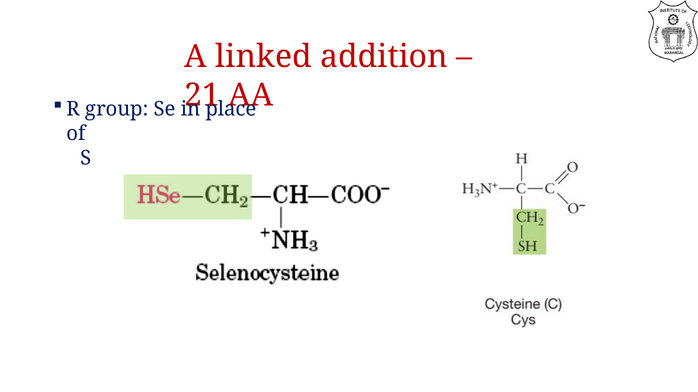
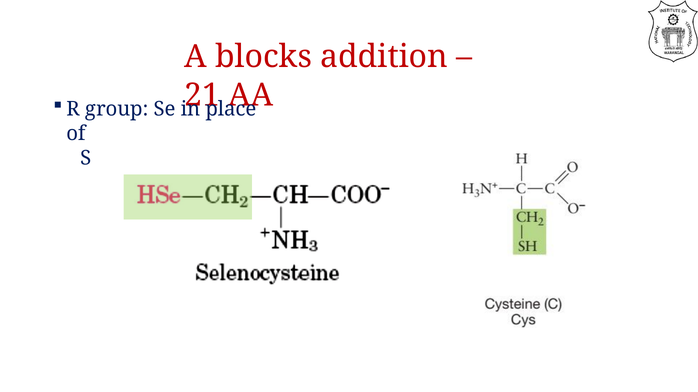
linked: linked -> blocks (264, 57)
